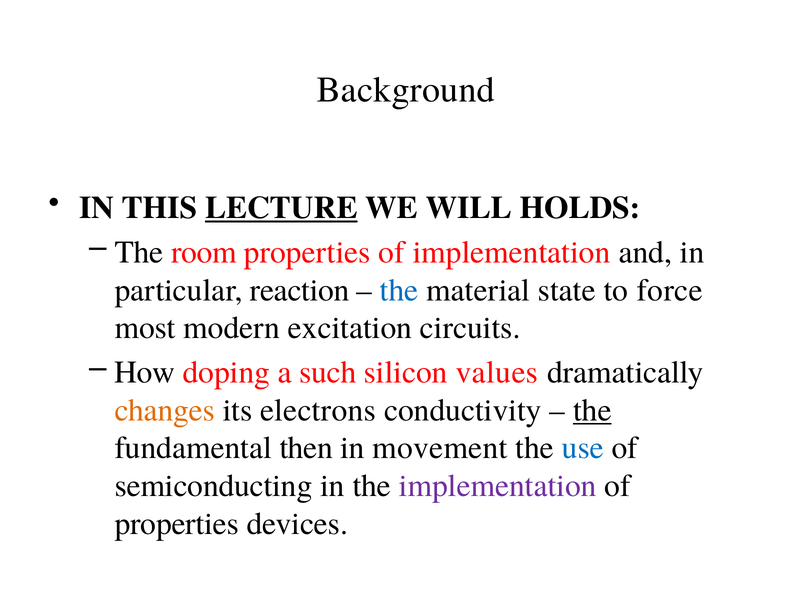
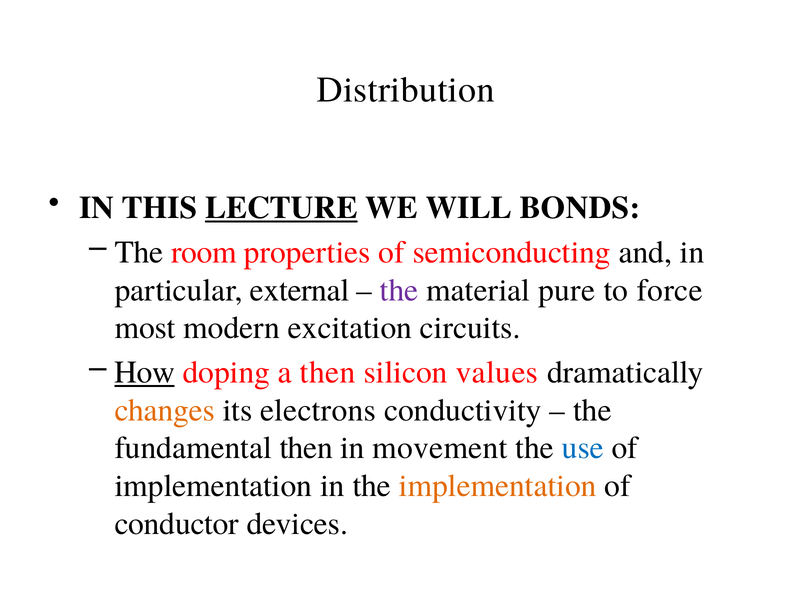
Background: Background -> Distribution (406, 90)
HOLDS: HOLDS -> BONDS (580, 208)
of implementation: implementation -> semiconducting (512, 252)
reaction: reaction -> external (300, 290)
the colour: blue -> purple (399, 290)
state: state -> pure (567, 290)
How underline: none -> present (145, 372)
a such: such -> then (328, 372)
the underline: present -> none (592, 410)
semiconducting: semiconducting -> implementation (213, 486)
implementation colour: purple -> orange (498, 486)
properties: properties -> conductor (177, 524)
